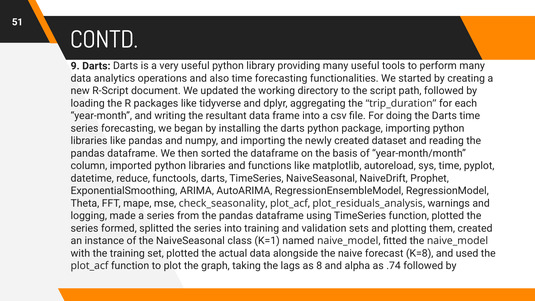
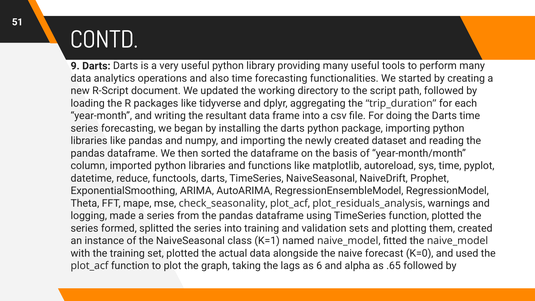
K=8: K=8 -> K=0 (420, 253)
8: 8 -> 6 (319, 266)
.74: .74 -> .65 (394, 266)
